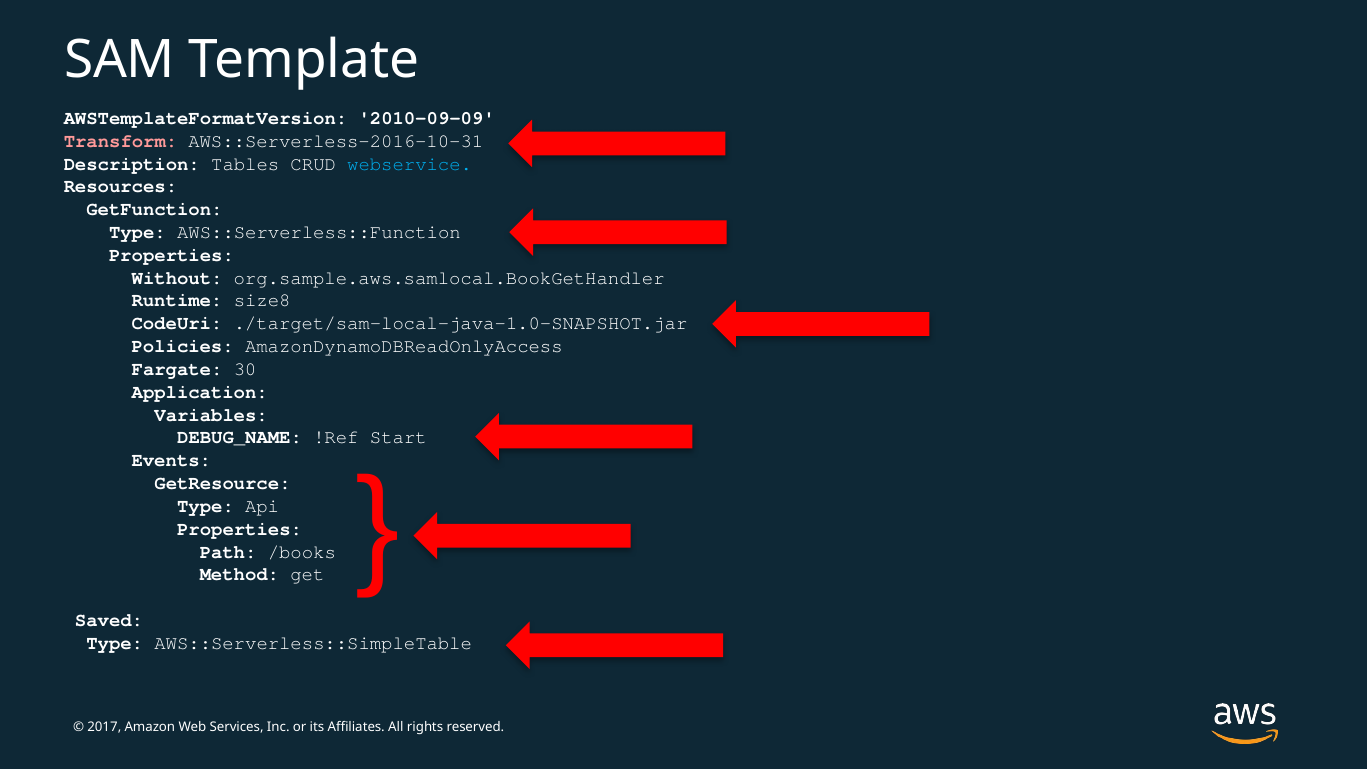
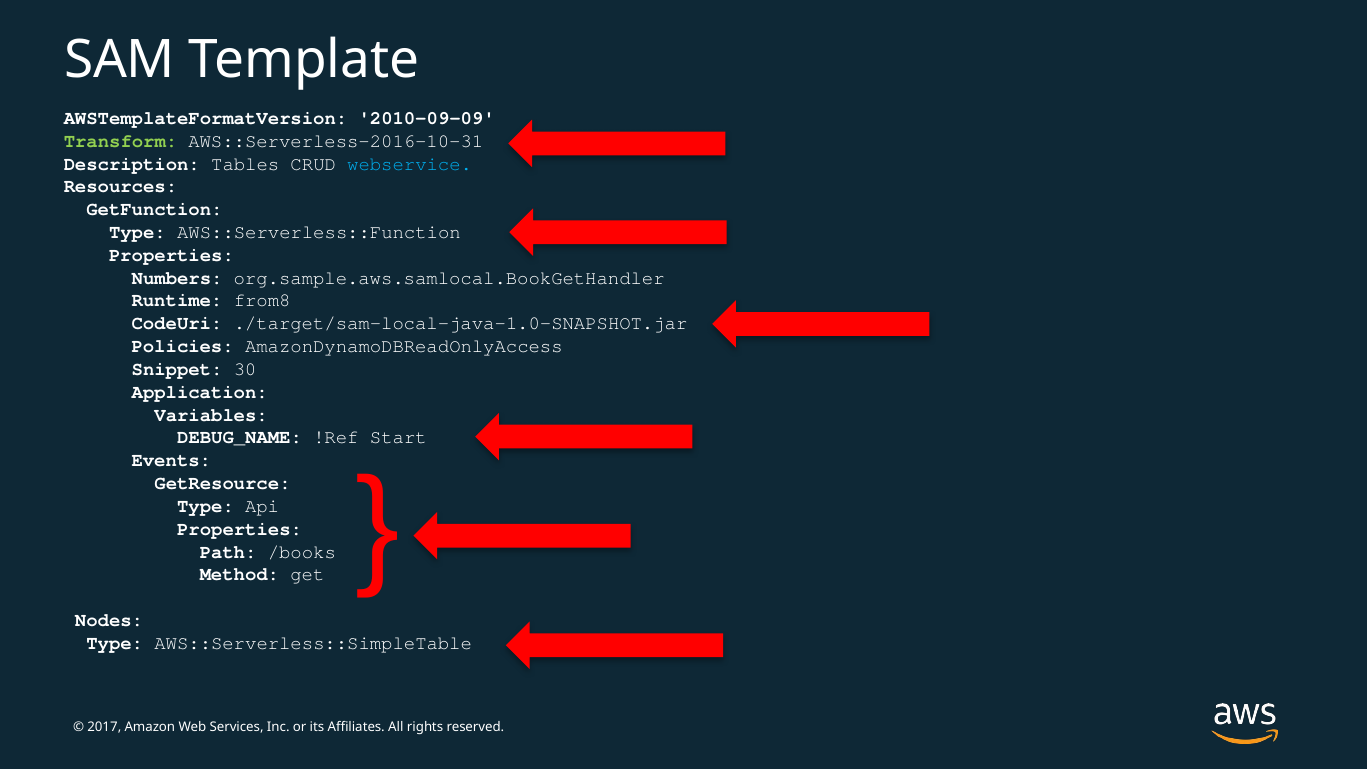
Transform colour: pink -> light green (121, 141)
Without: Without -> Numbers (177, 278)
size8: size8 -> from8 (262, 301)
Fargate: Fargate -> Snippet (177, 369)
Saved: Saved -> Nodes (109, 620)
